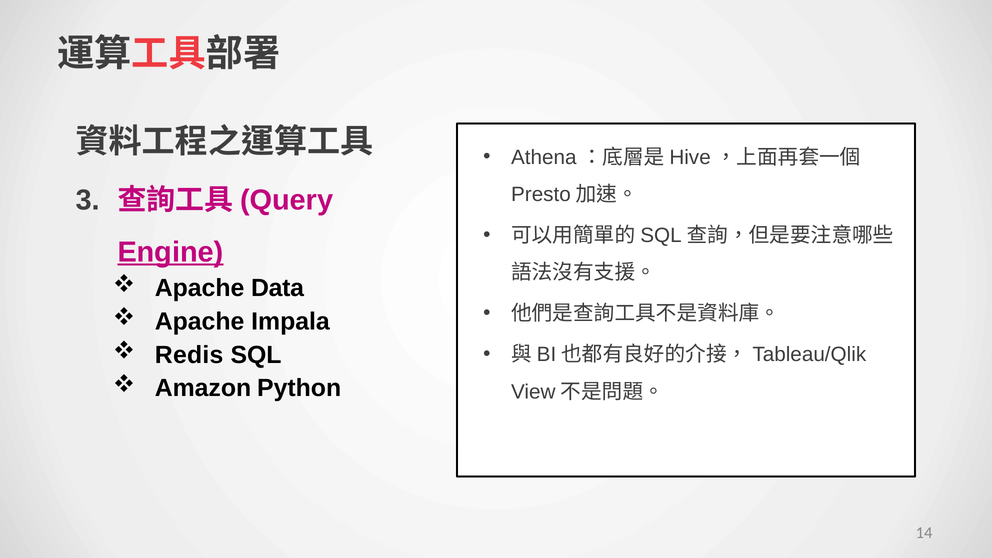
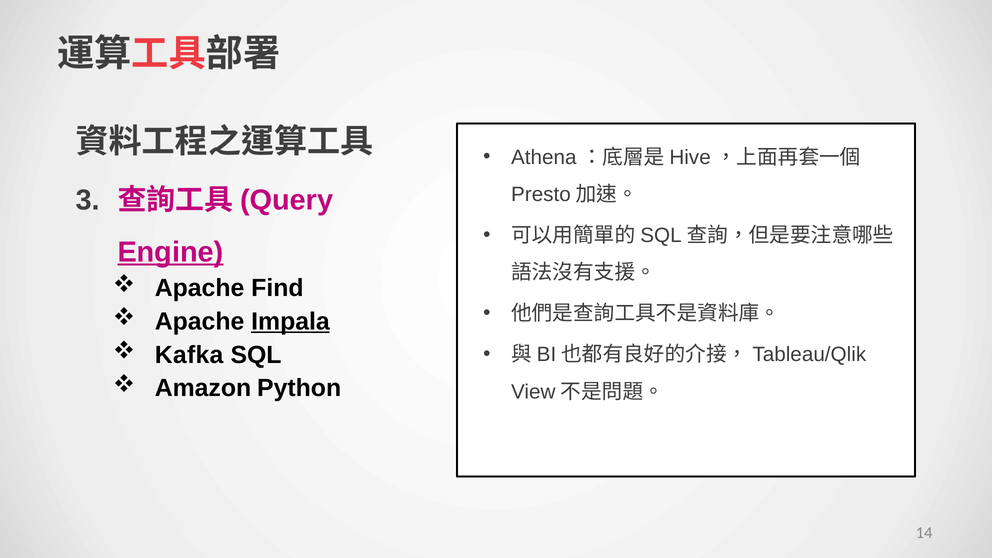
Data: Data -> Find (277, 288)
Impala underline: none -> present (290, 321)
Redis: Redis -> Kafka (189, 355)
